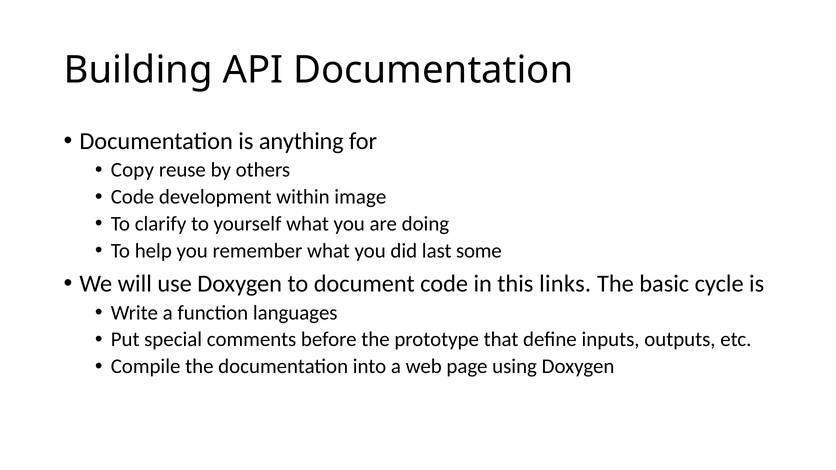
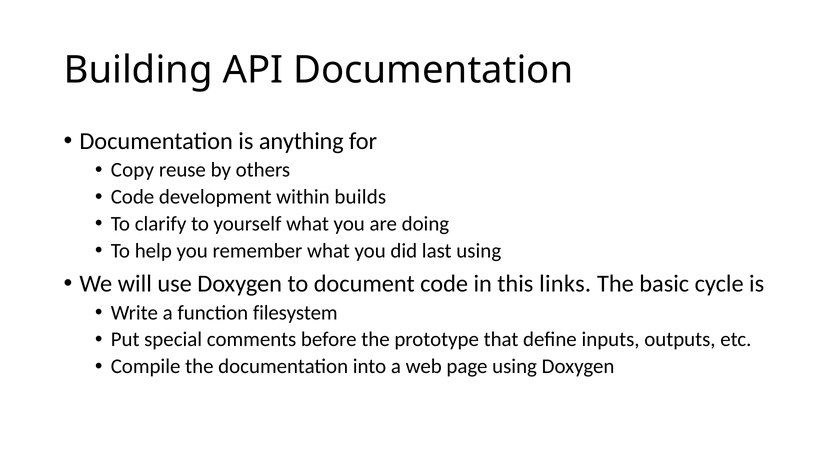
image: image -> builds (360, 197)
last some: some -> using (479, 251)
languages: languages -> filesystem (295, 313)
